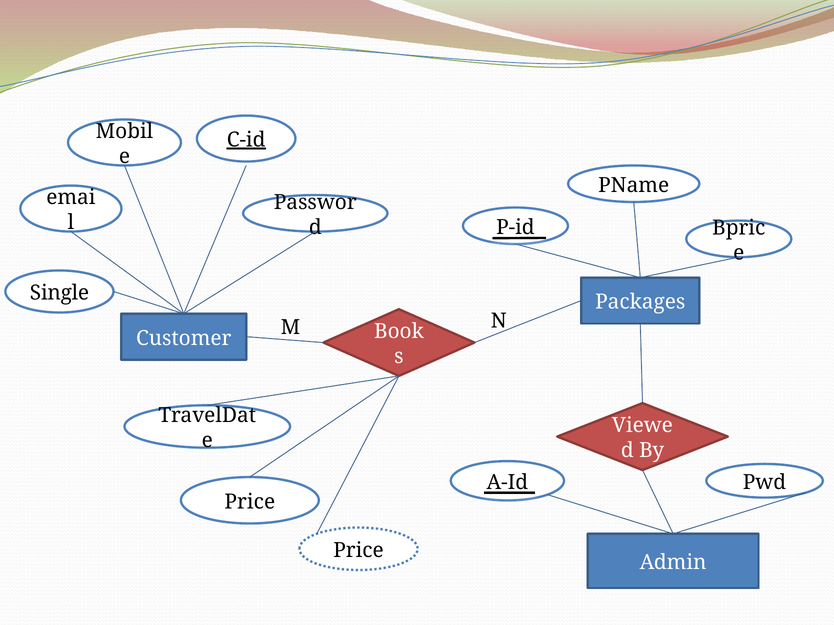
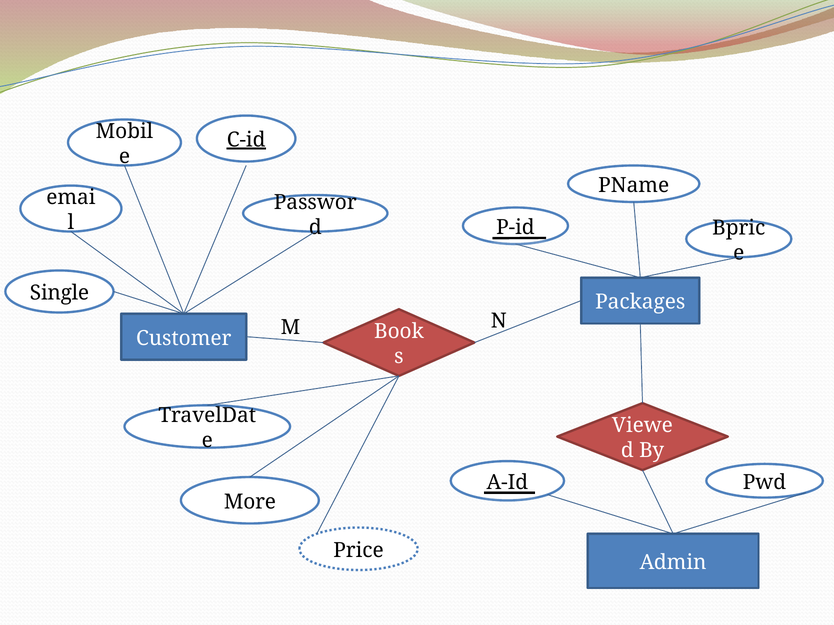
Price: Price -> More (250, 502)
